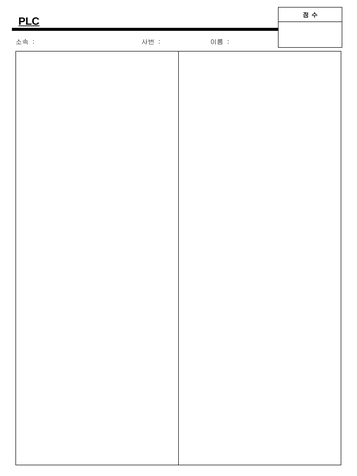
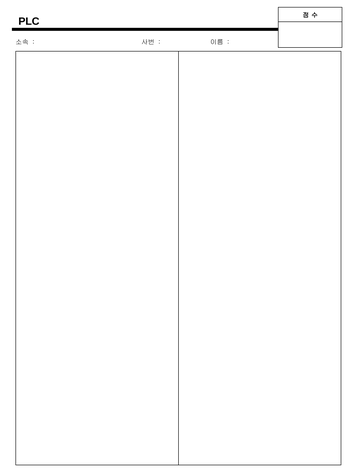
PLC underline: present -> none (29, 21)
